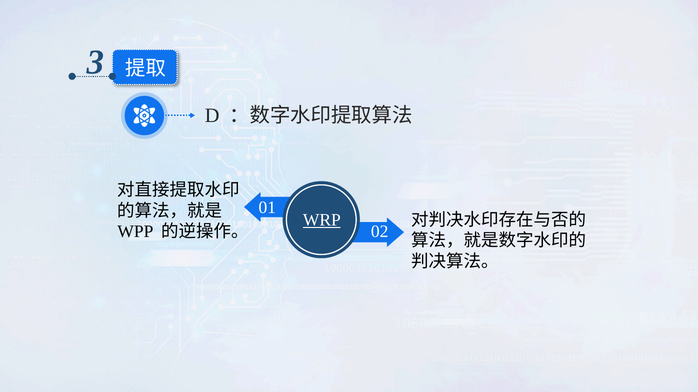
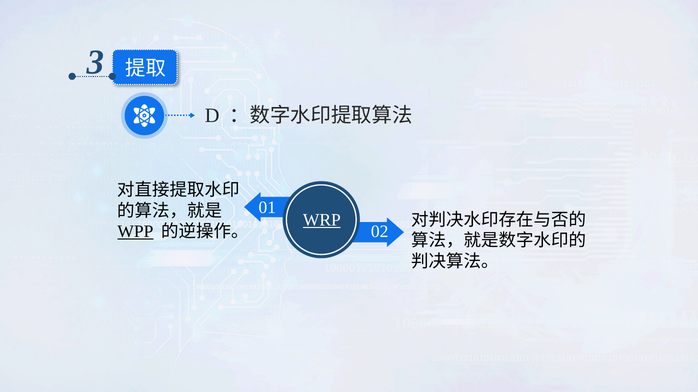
WPP underline: none -> present (135, 232)
